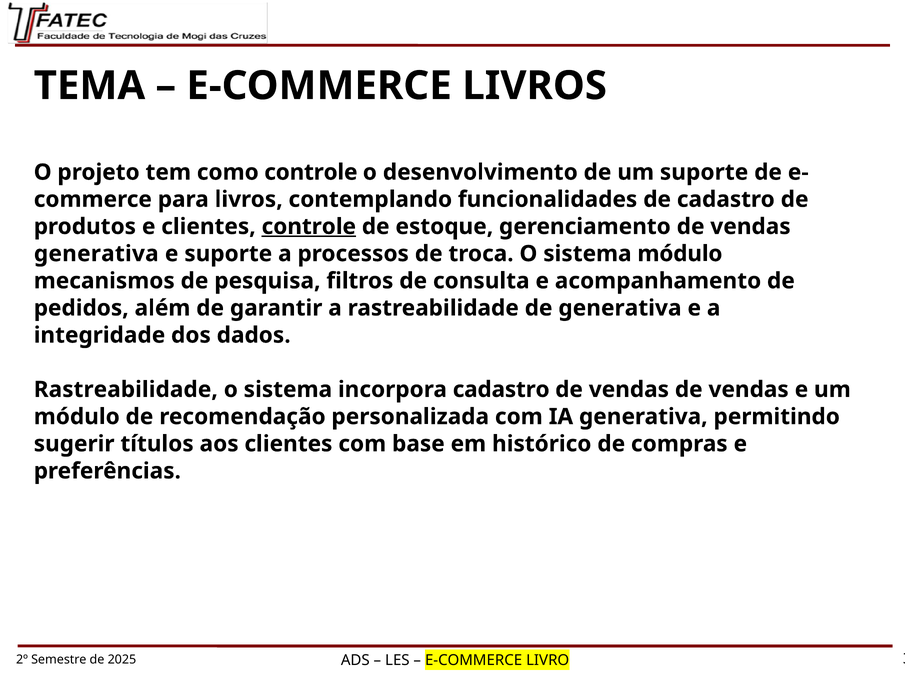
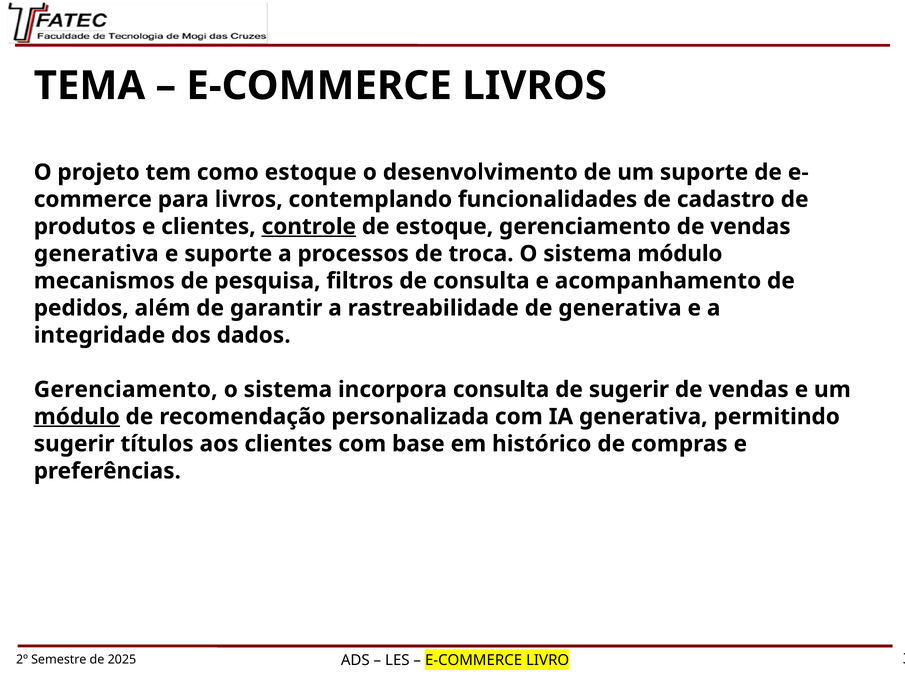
como controle: controle -> estoque (311, 172)
Rastreabilidade: Rastreabilidade -> Gerenciamento (126, 389)
incorpora cadastro: cadastro -> consulta (501, 389)
vendas: vendas -> sugerir (629, 389)
módulo underline: none -> present (77, 417)
